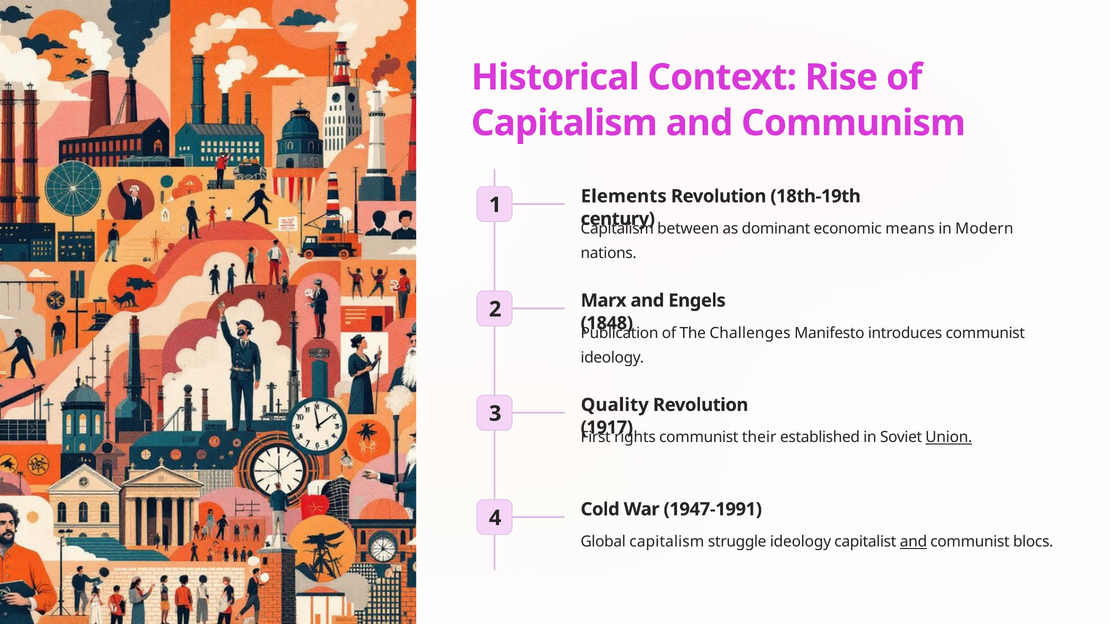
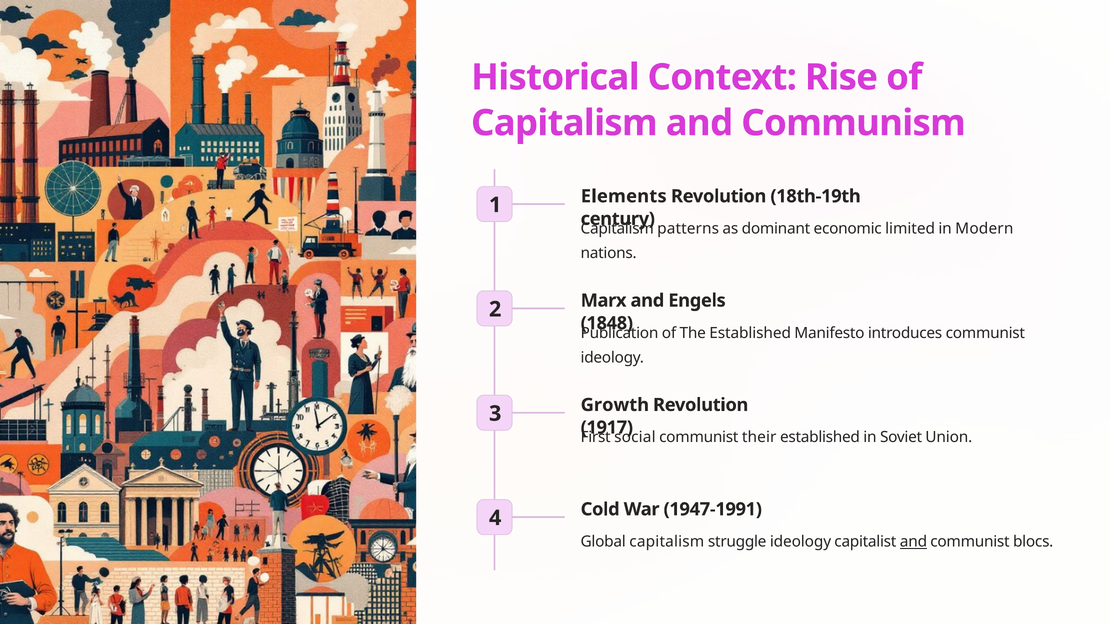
between: between -> patterns (688, 229)
means: means -> limited (910, 229)
The Challenges: Challenges -> Established (750, 333)
Quality: Quality -> Growth (615, 405)
rights: rights -> social (635, 438)
Union underline: present -> none (949, 438)
